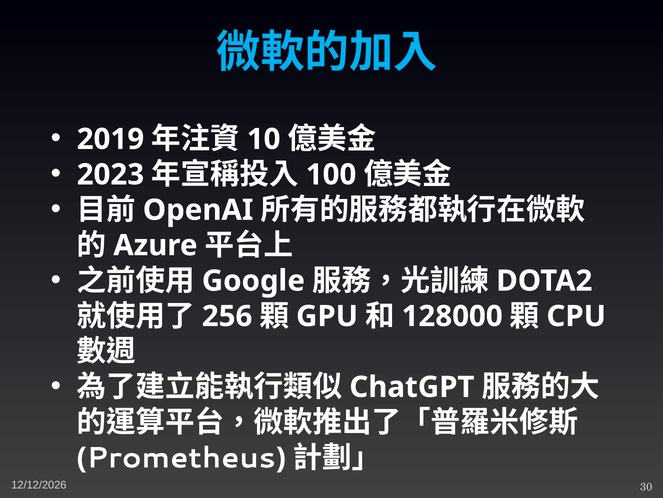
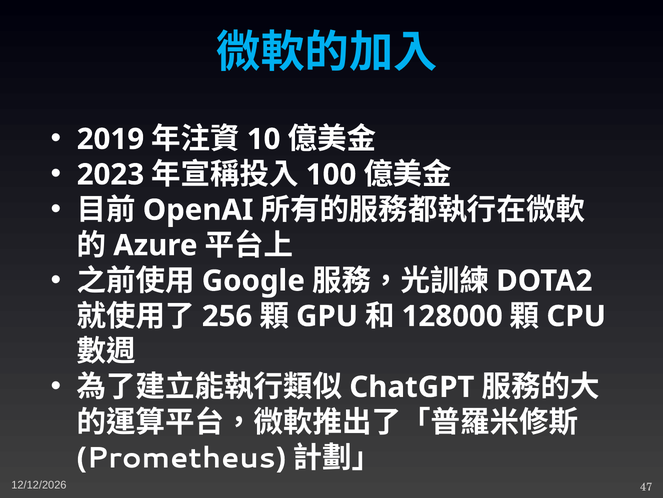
30: 30 -> 47 (646, 486)
